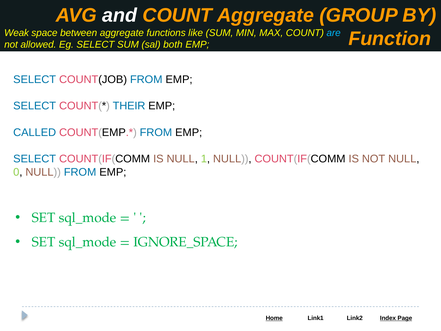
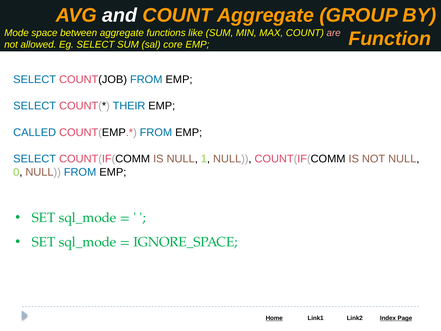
Weak: Weak -> Mode (17, 33)
are colour: light blue -> pink (334, 33)
both: both -> core (173, 45)
